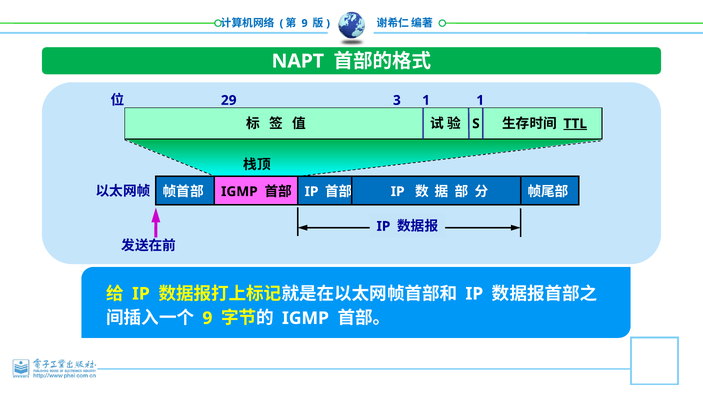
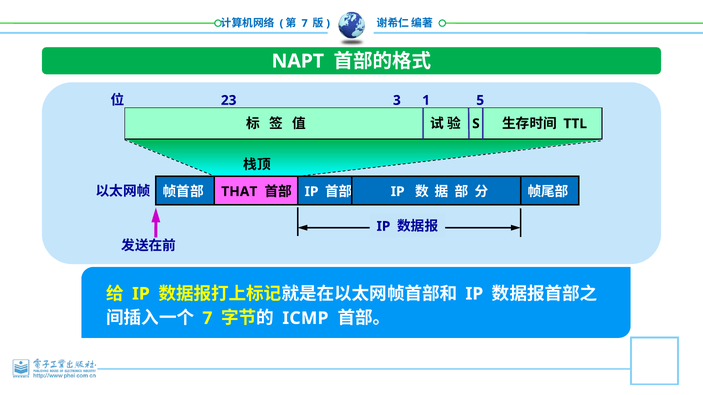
9: 9 -> 7 (305, 23)
29: 29 -> 23 (229, 100)
1 1: 1 -> 5 (480, 100)
TTL underline: present -> none (575, 124)
IGMP: IGMP -> THAT (239, 192)
9: 9 -> 7 (207, 319)
IGMP: IGMP -> ICMP (305, 319)
